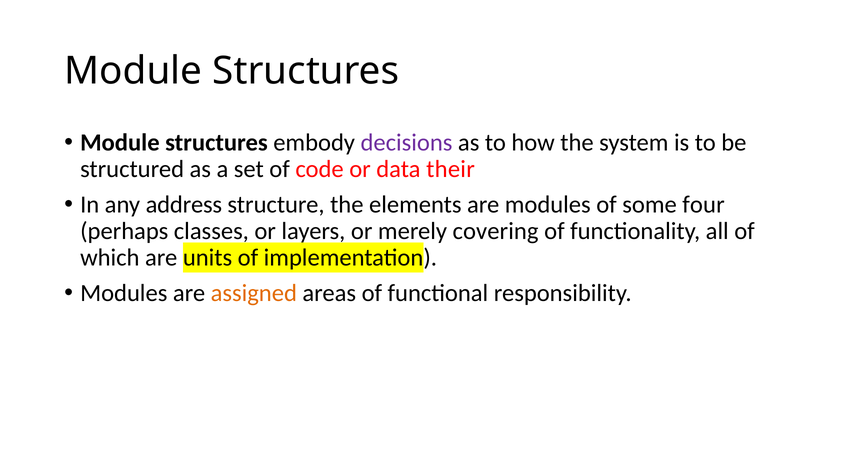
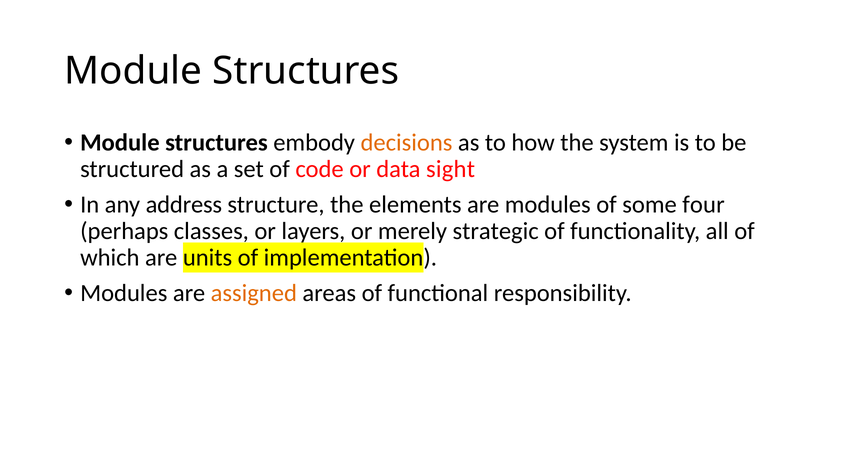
decisions colour: purple -> orange (407, 143)
their: their -> sight (451, 169)
covering: covering -> strategic (496, 231)
